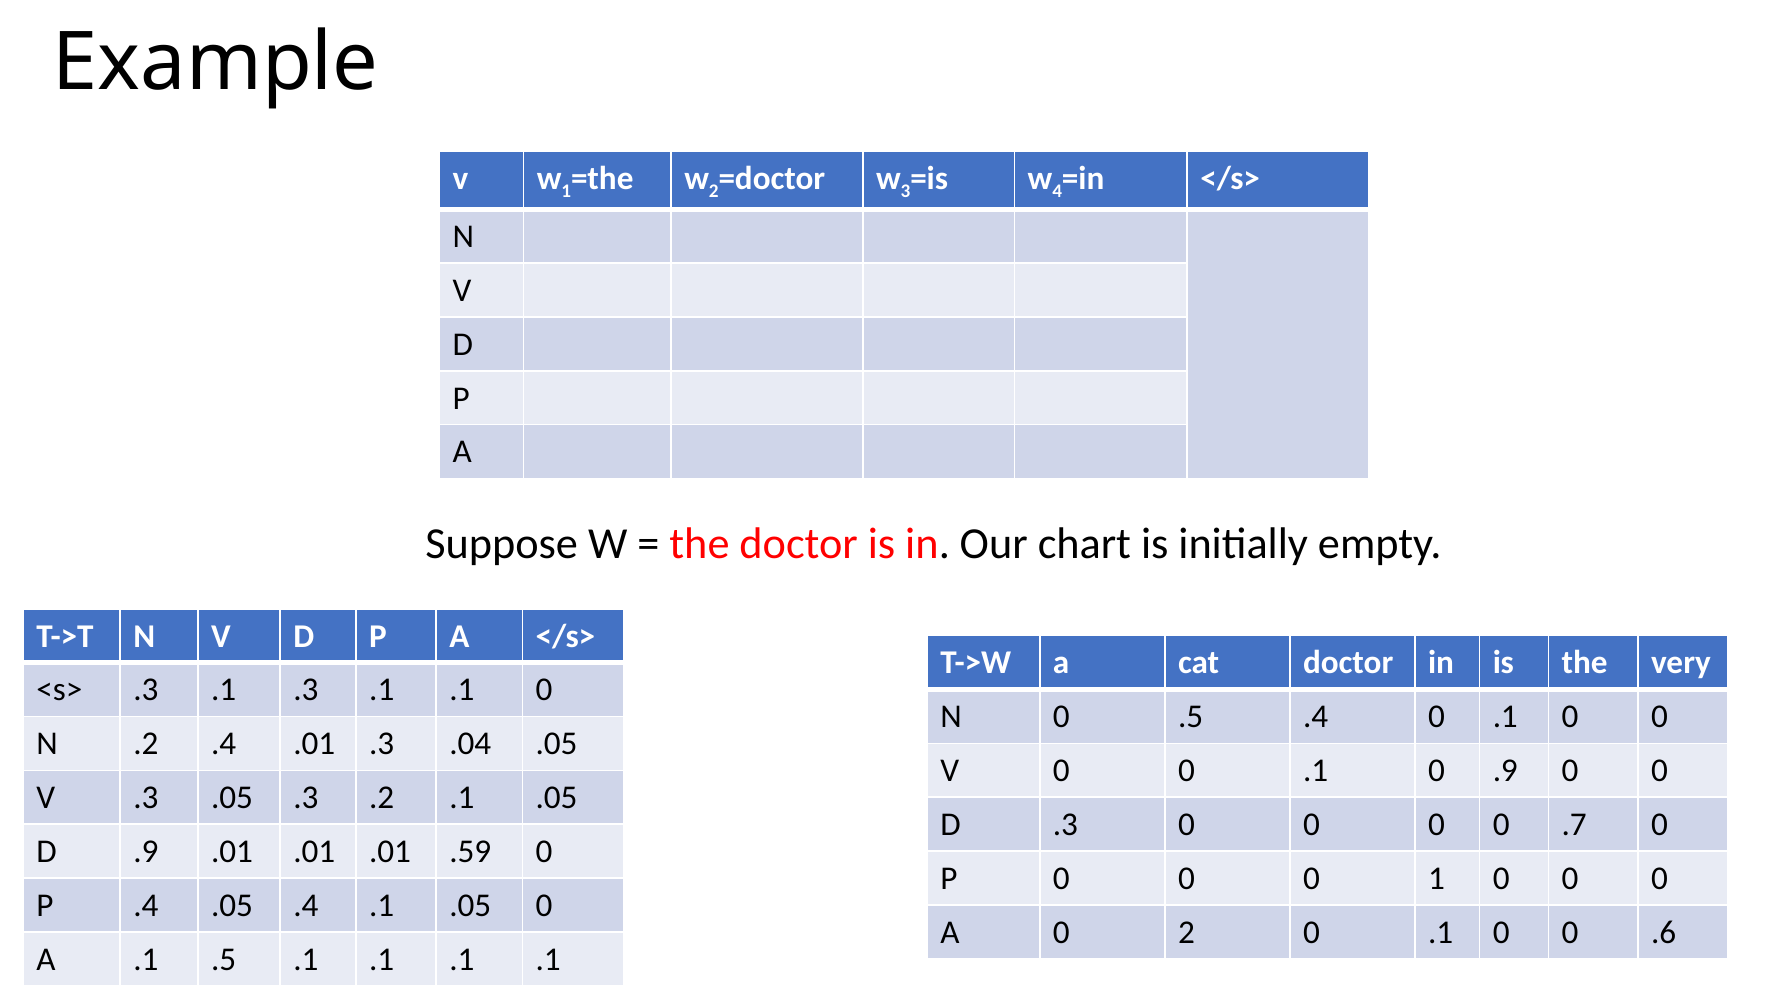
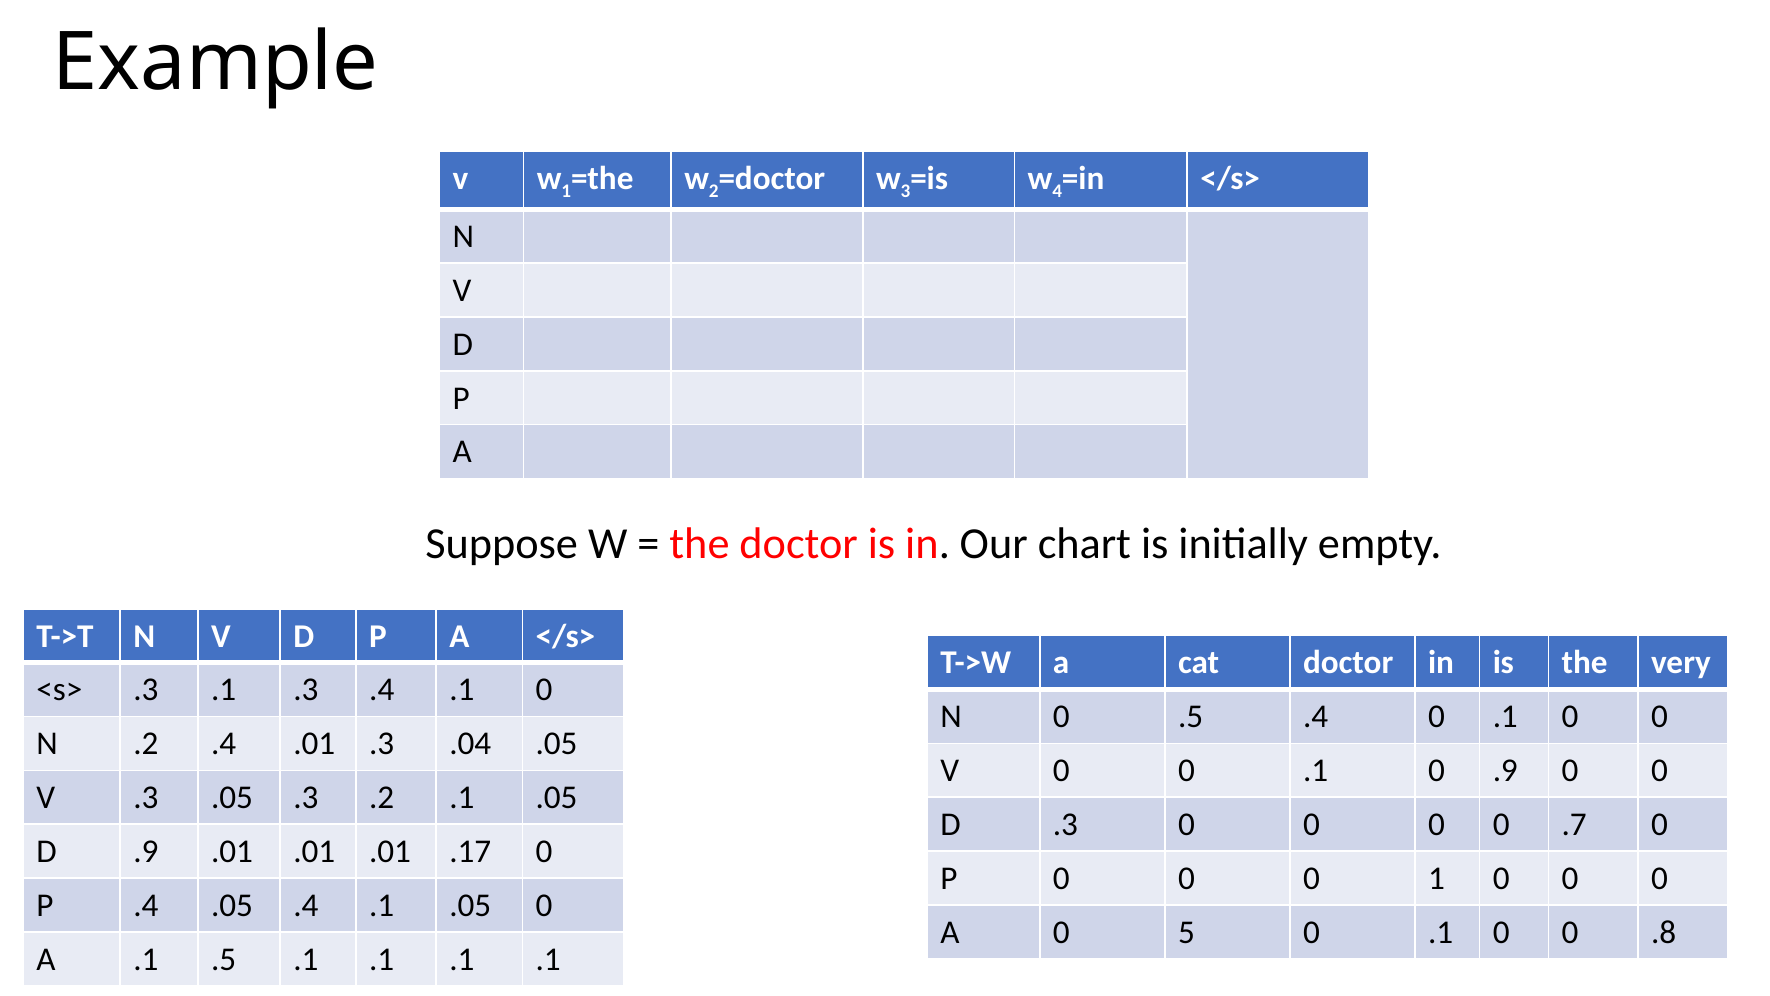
.1 .3 .1: .1 -> .4 (382, 690)
.59: .59 -> .17 (470, 851)
0 2: 2 -> 5 (1186, 932)
.6: .6 -> .8 (1664, 932)
